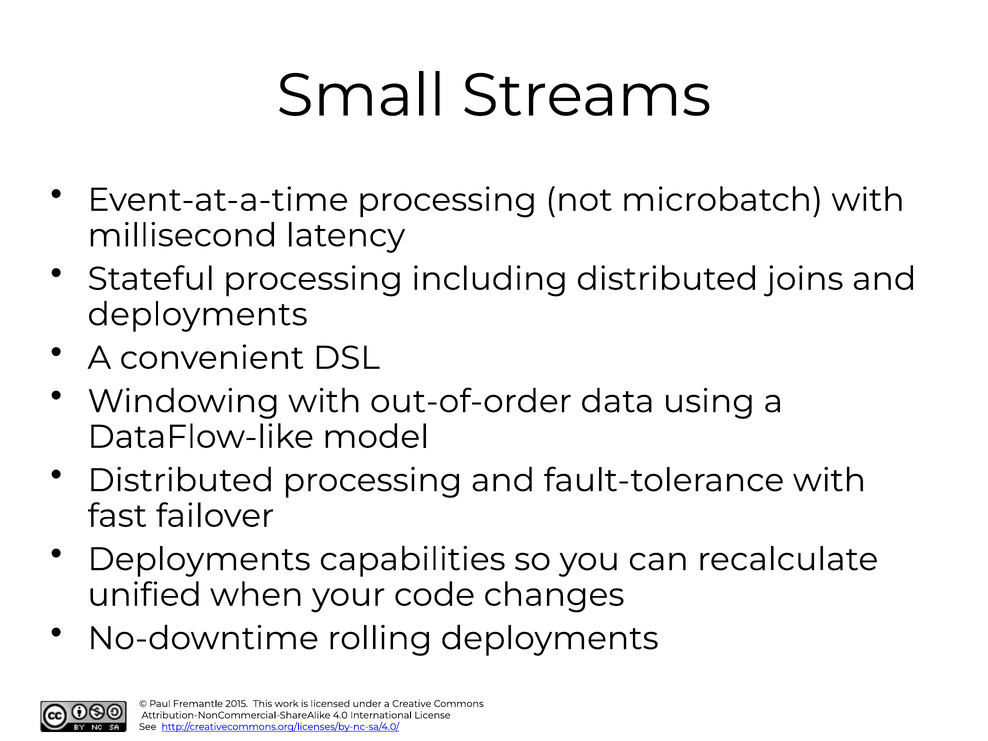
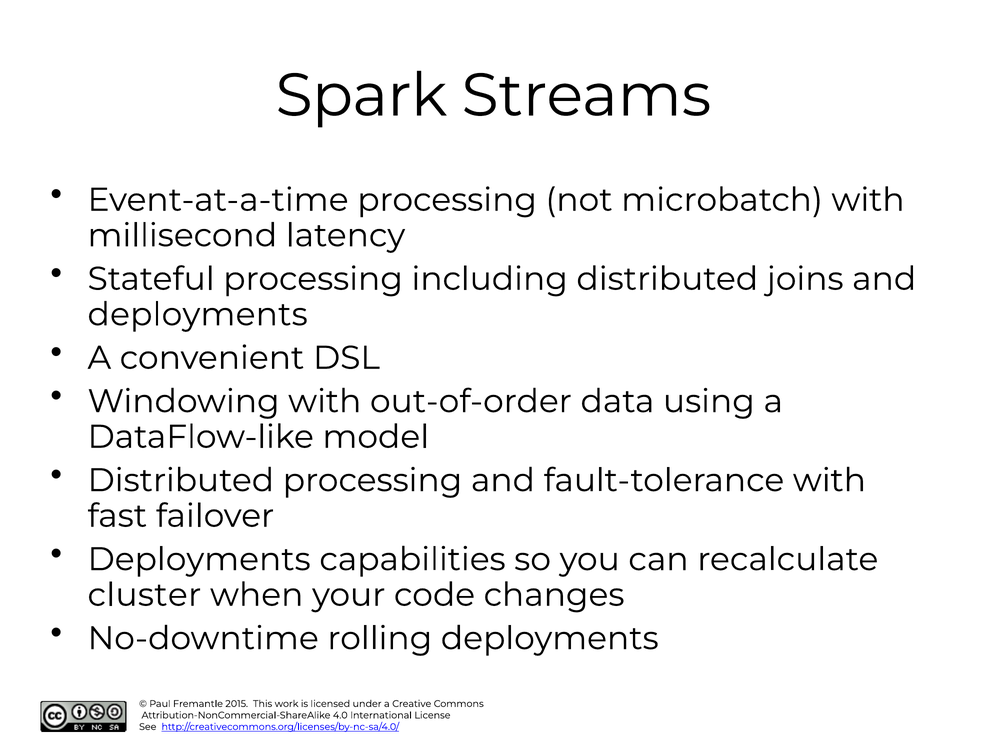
Small: Small -> Spark (361, 96)
unified: unified -> cluster (144, 595)
